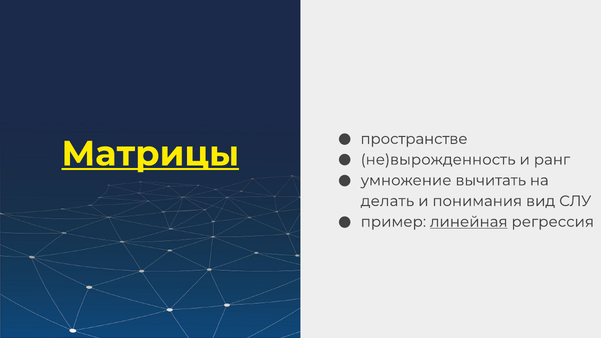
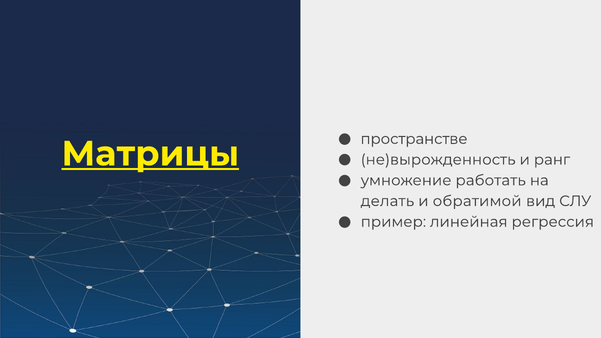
вычитать: вычитать -> работать (491, 180)
понимания: понимания -> обратимой (477, 201)
линейная underline: present -> none (469, 222)
